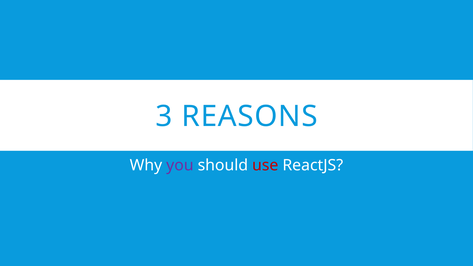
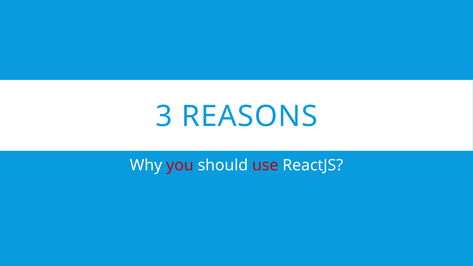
you colour: purple -> red (180, 165)
